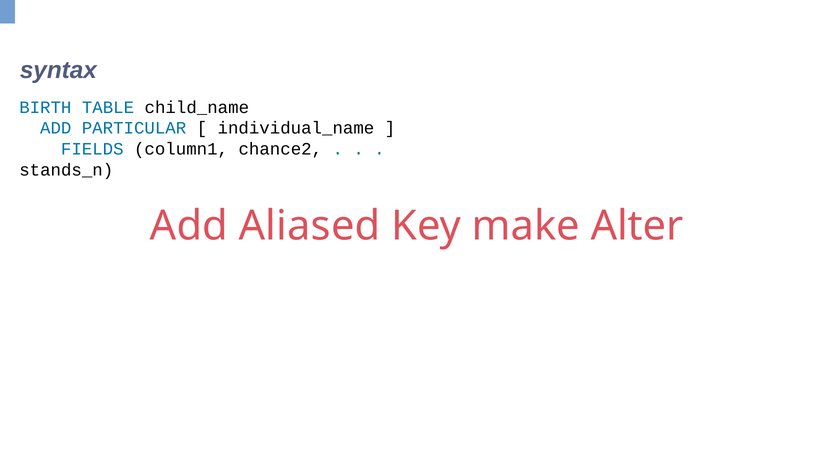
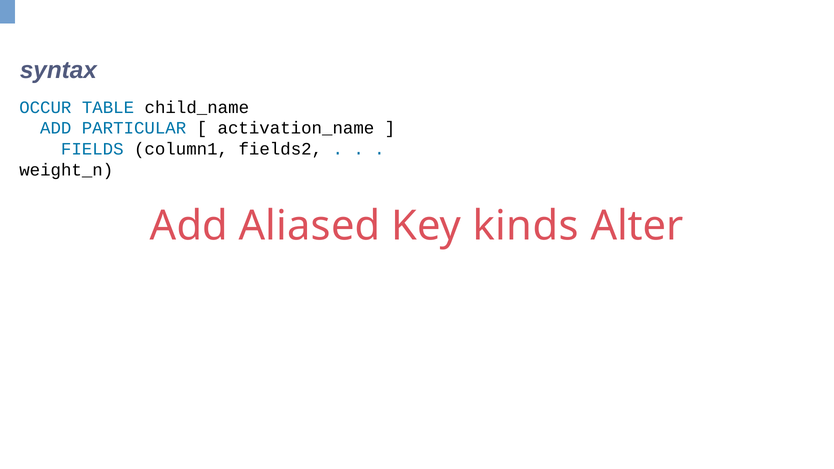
BIRTH: BIRTH -> OCCUR (45, 107)
individual_name: individual_name -> activation_name (296, 128)
chance2: chance2 -> fields2 (280, 149)
stands_n: stands_n -> weight_n (66, 170)
make: make -> kinds (526, 226)
